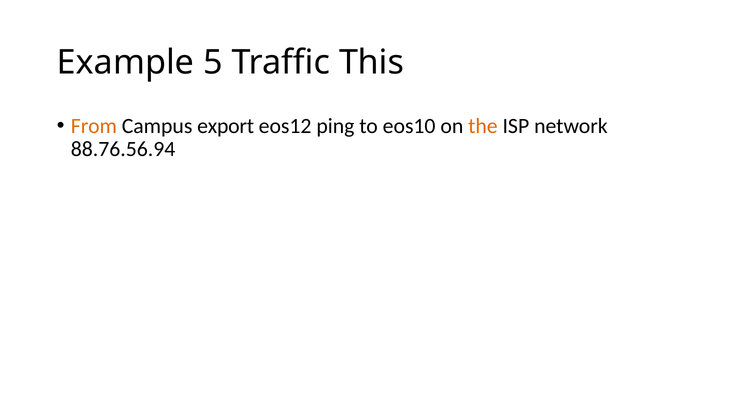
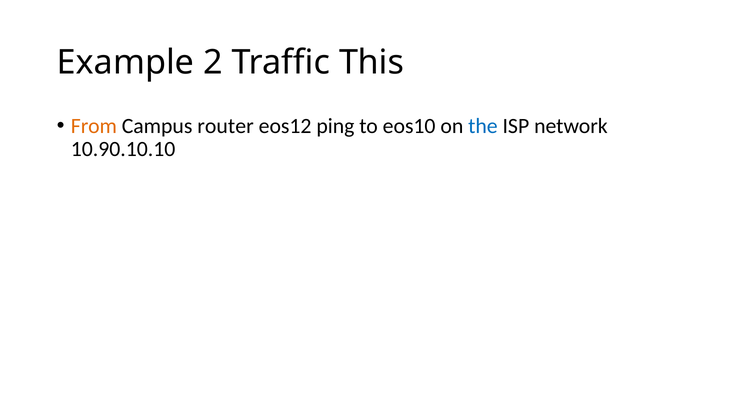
5: 5 -> 2 (213, 63)
export: export -> router (226, 126)
the colour: orange -> blue (483, 126)
88.76.56.94: 88.76.56.94 -> 10.90.10.10 (123, 150)
